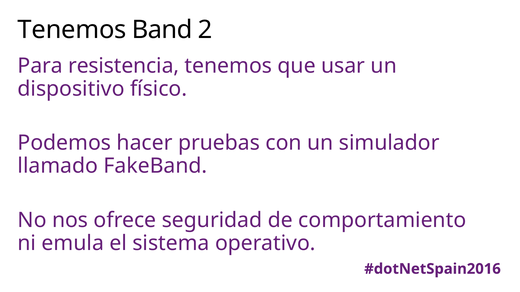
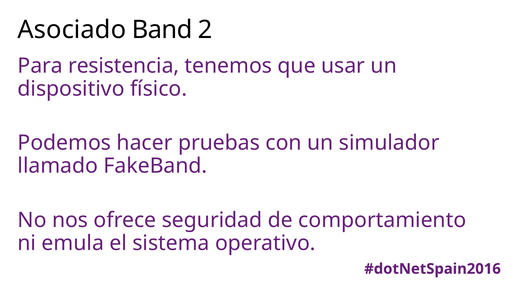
Tenemos: Tenemos -> Asociado (72, 30)
